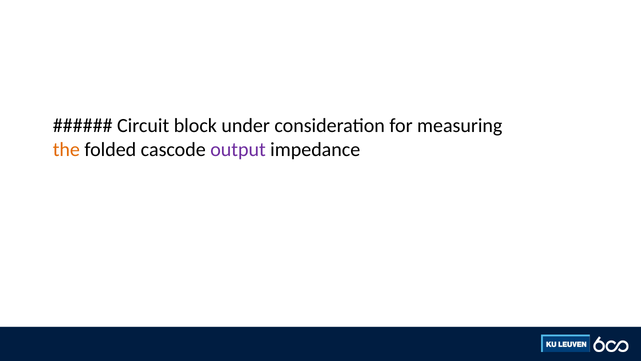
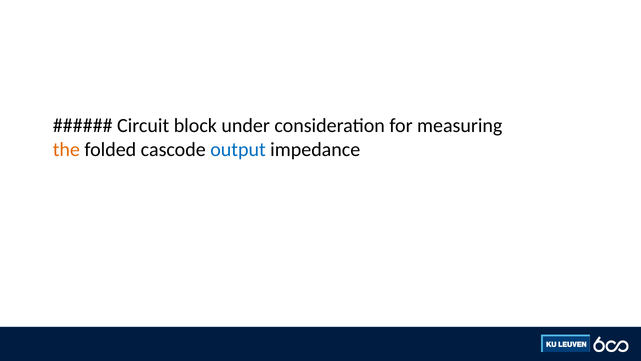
output colour: purple -> blue (238, 149)
